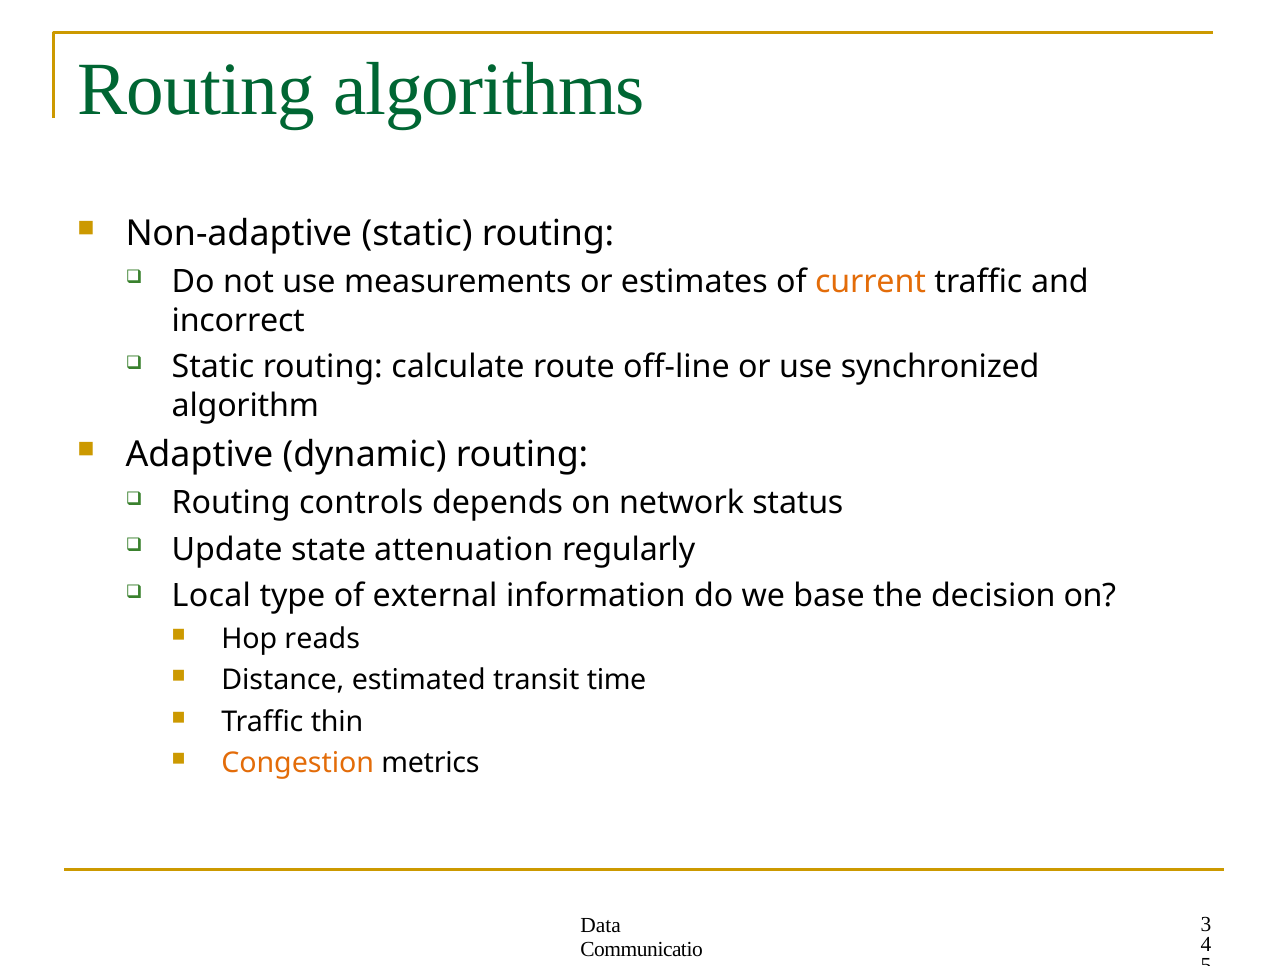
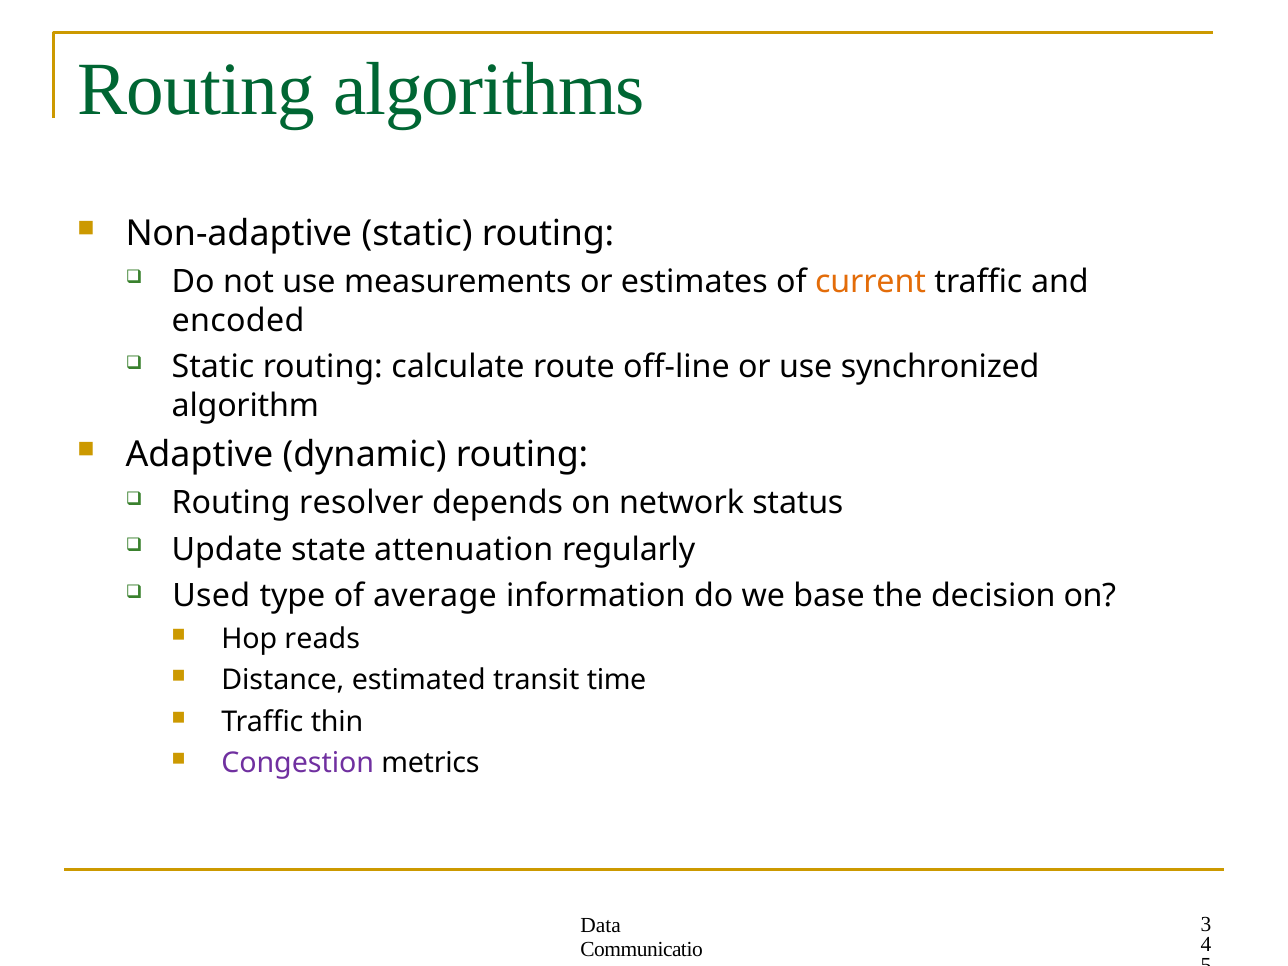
incorrect: incorrect -> encoded (238, 320)
controls: controls -> resolver (361, 503)
Local: Local -> Used (211, 596)
external: external -> average (435, 596)
Congestion colour: orange -> purple (298, 763)
